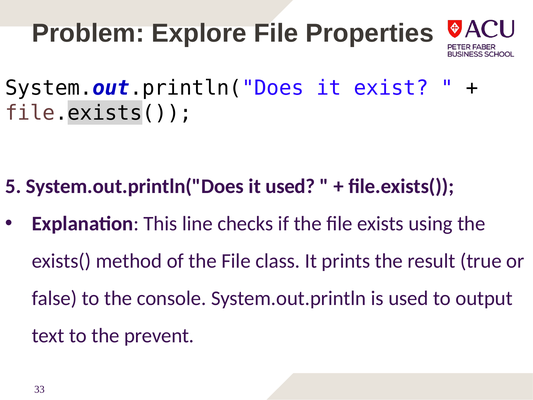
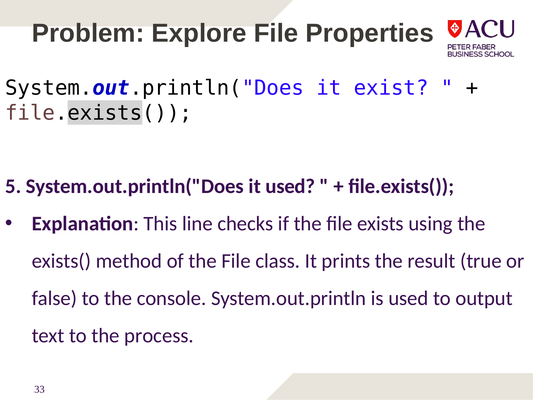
prevent: prevent -> process (159, 336)
